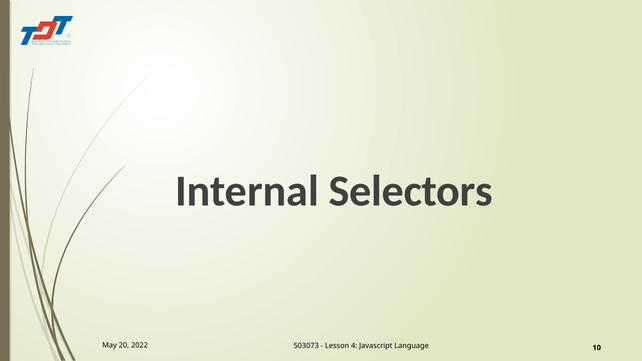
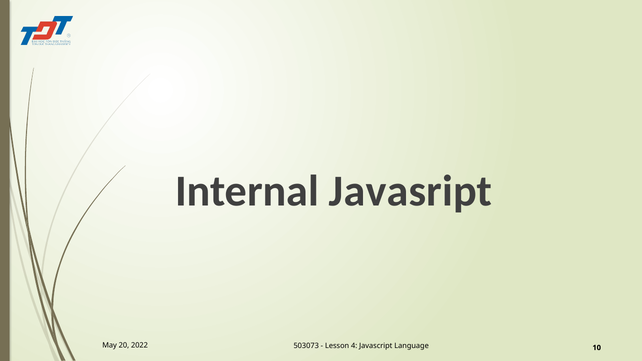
Selectors: Selectors -> Javasript (411, 191)
